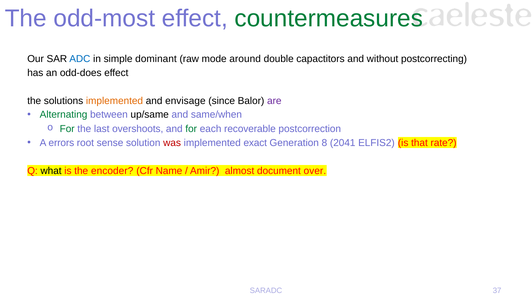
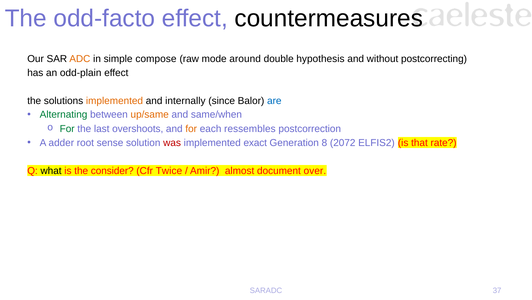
odd-most: odd-most -> odd-facto (104, 18)
countermeasures colour: green -> black (329, 18)
ADC colour: blue -> orange (80, 59)
dominant: dominant -> compose (156, 59)
capactitors: capactitors -> hypothesis (320, 59)
odd-does: odd-does -> odd-plain (81, 73)
envisage: envisage -> internally (185, 100)
are colour: purple -> blue (274, 100)
up/same colour: black -> orange (150, 114)
for colour: green -> orange (191, 128)
recoverable: recoverable -> ressembles (250, 128)
errors: errors -> adder (61, 142)
2041: 2041 -> 2072 (343, 142)
encoder: encoder -> consider (112, 170)
Name: Name -> Twice (169, 170)
